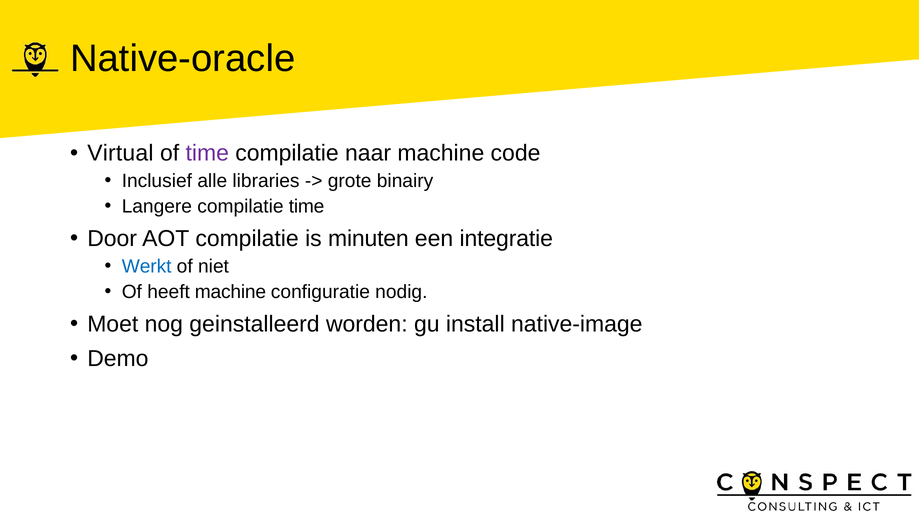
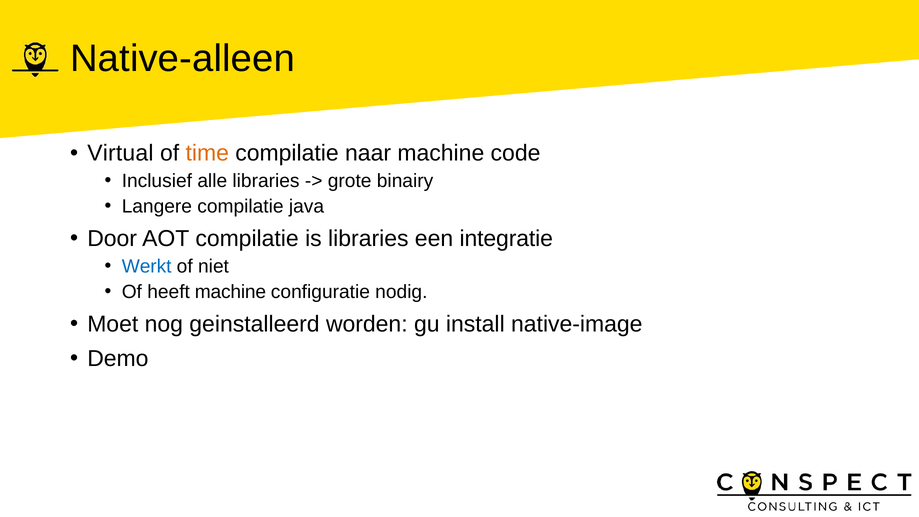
Native-oracle: Native-oracle -> Native-alleen (183, 59)
time colour: purple -> orange (207, 153)
compilatie time: time -> java (306, 206)
is minuten: minuten -> libraries (368, 239)
